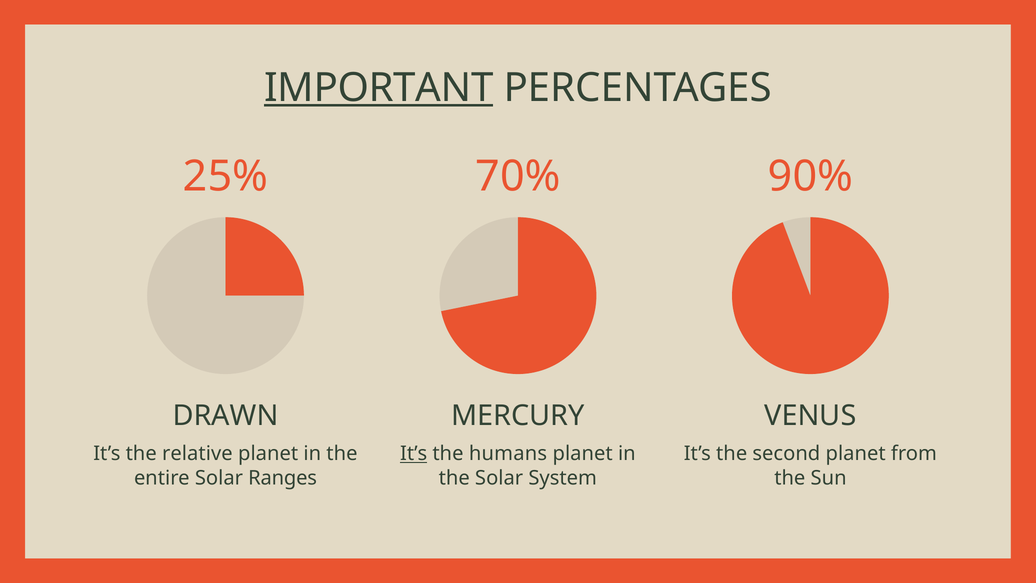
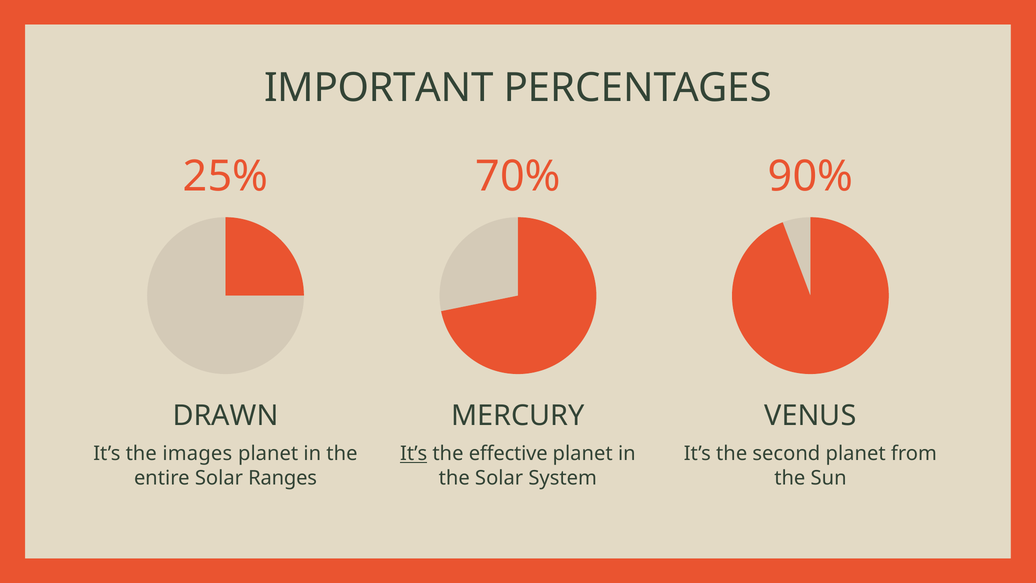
IMPORTANT underline: present -> none (379, 88)
relative: relative -> images (197, 454)
humans: humans -> effective (508, 454)
